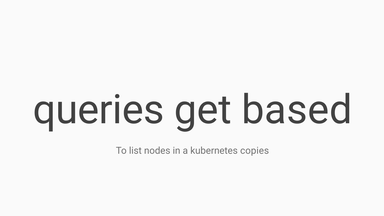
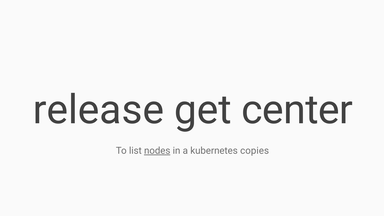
queries: queries -> release (98, 110)
based: based -> center (297, 110)
nodes underline: none -> present (157, 151)
